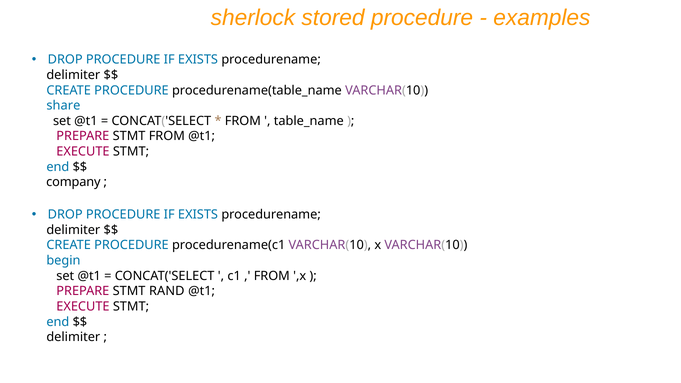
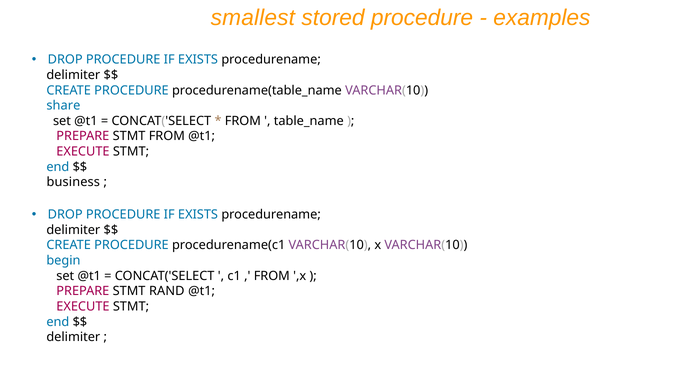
sherlock: sherlock -> smallest (253, 18)
company: company -> business (73, 182)
